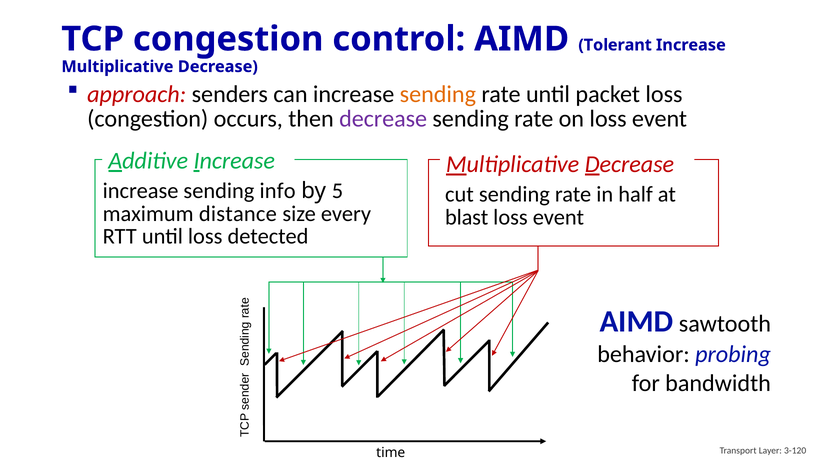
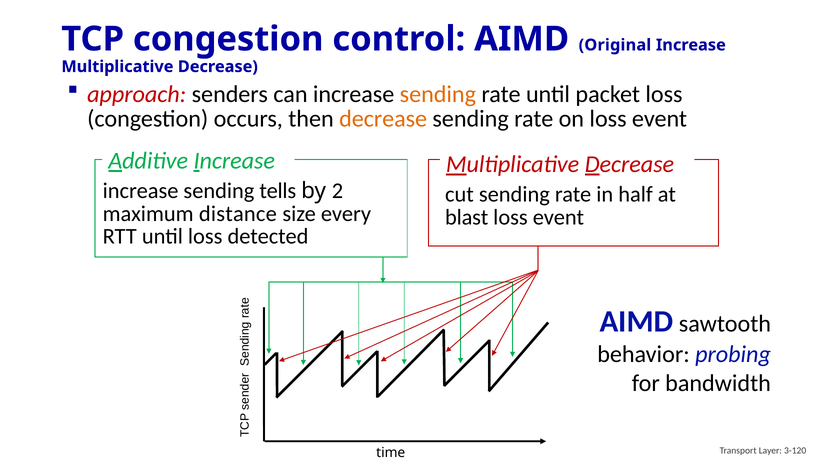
Tolerant: Tolerant -> Original (615, 45)
decrease colour: purple -> orange (383, 119)
info: info -> tells (278, 191)
5: 5 -> 2 (338, 191)
